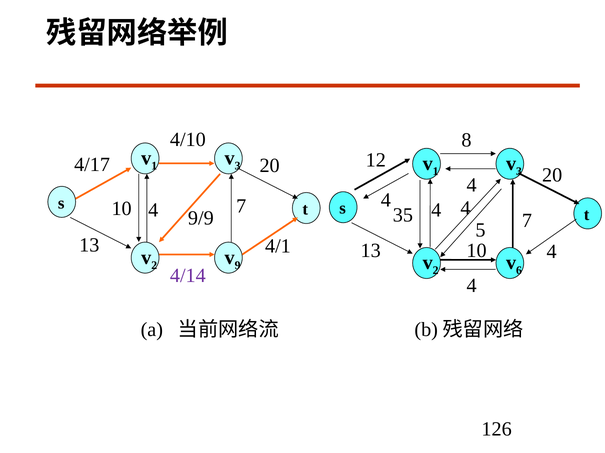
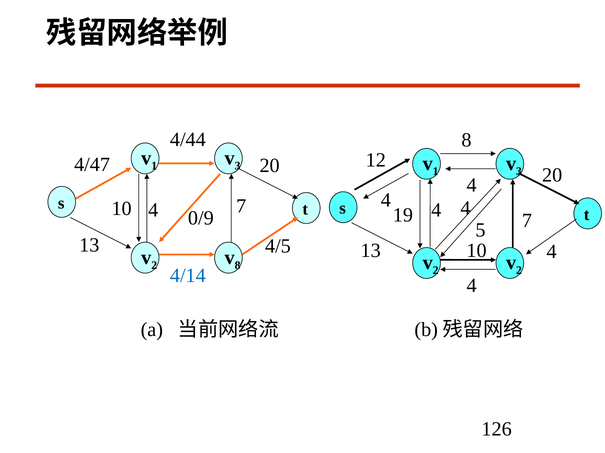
4/10: 4/10 -> 4/44 (188, 140)
4/17: 4/17 -> 4/47 (92, 165)
35: 35 -> 19 (403, 216)
9/9: 9/9 -> 0/9 (201, 219)
4/1: 4/1 -> 4/5 (278, 246)
9: 9 -> 8 (238, 266)
6: 6 -> 2 (519, 271)
4/14 colour: purple -> blue (188, 276)
